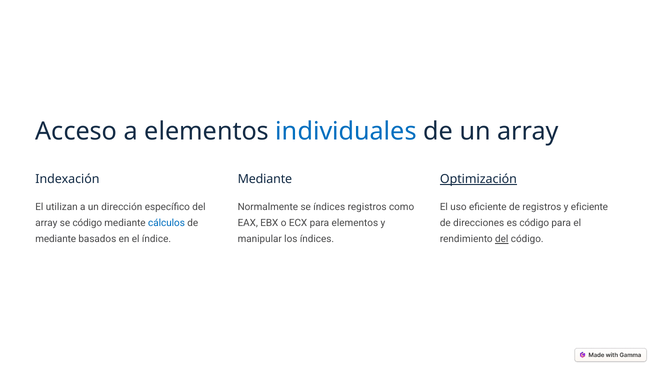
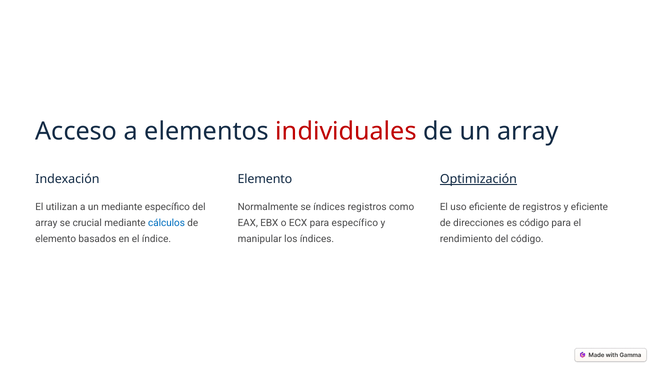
individuales colour: blue -> red (346, 131)
Mediante: Mediante -> Elemento (265, 179)
un dirección: dirección -> mediante (122, 207)
se código: código -> crucial (87, 223)
para elementos: elementos -> específico (355, 223)
mediante: mediante -> elemento (56, 239)
del underline: present -> none (502, 239)
